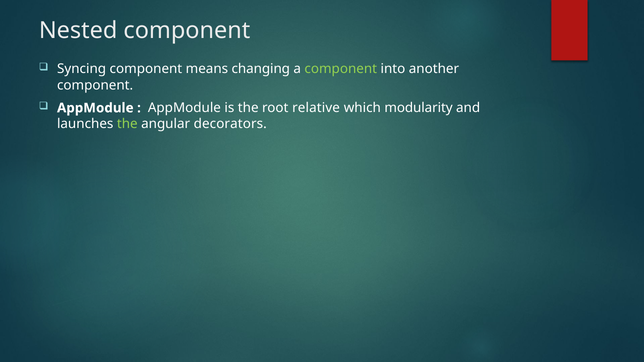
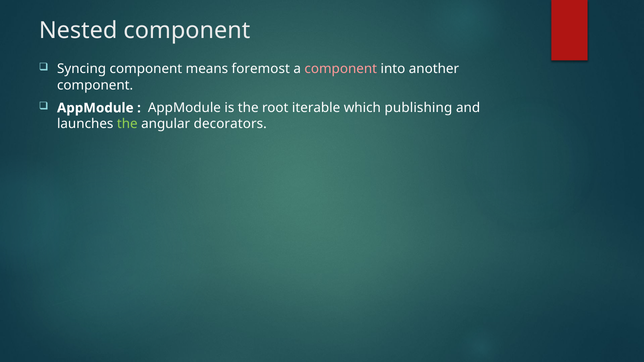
changing: changing -> foremost (261, 69)
component colour: light green -> pink (341, 69)
relative: relative -> iterable (316, 108)
modularity: modularity -> publishing (418, 108)
